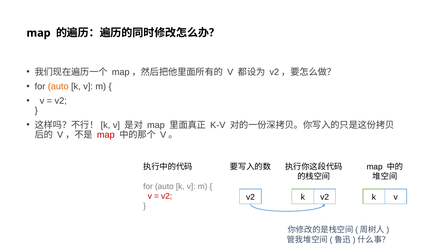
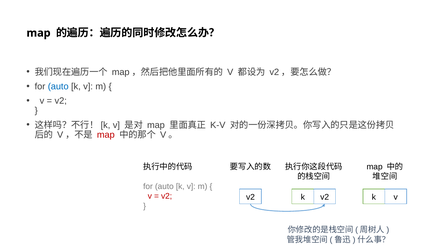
auto colour: orange -> blue (58, 86)
